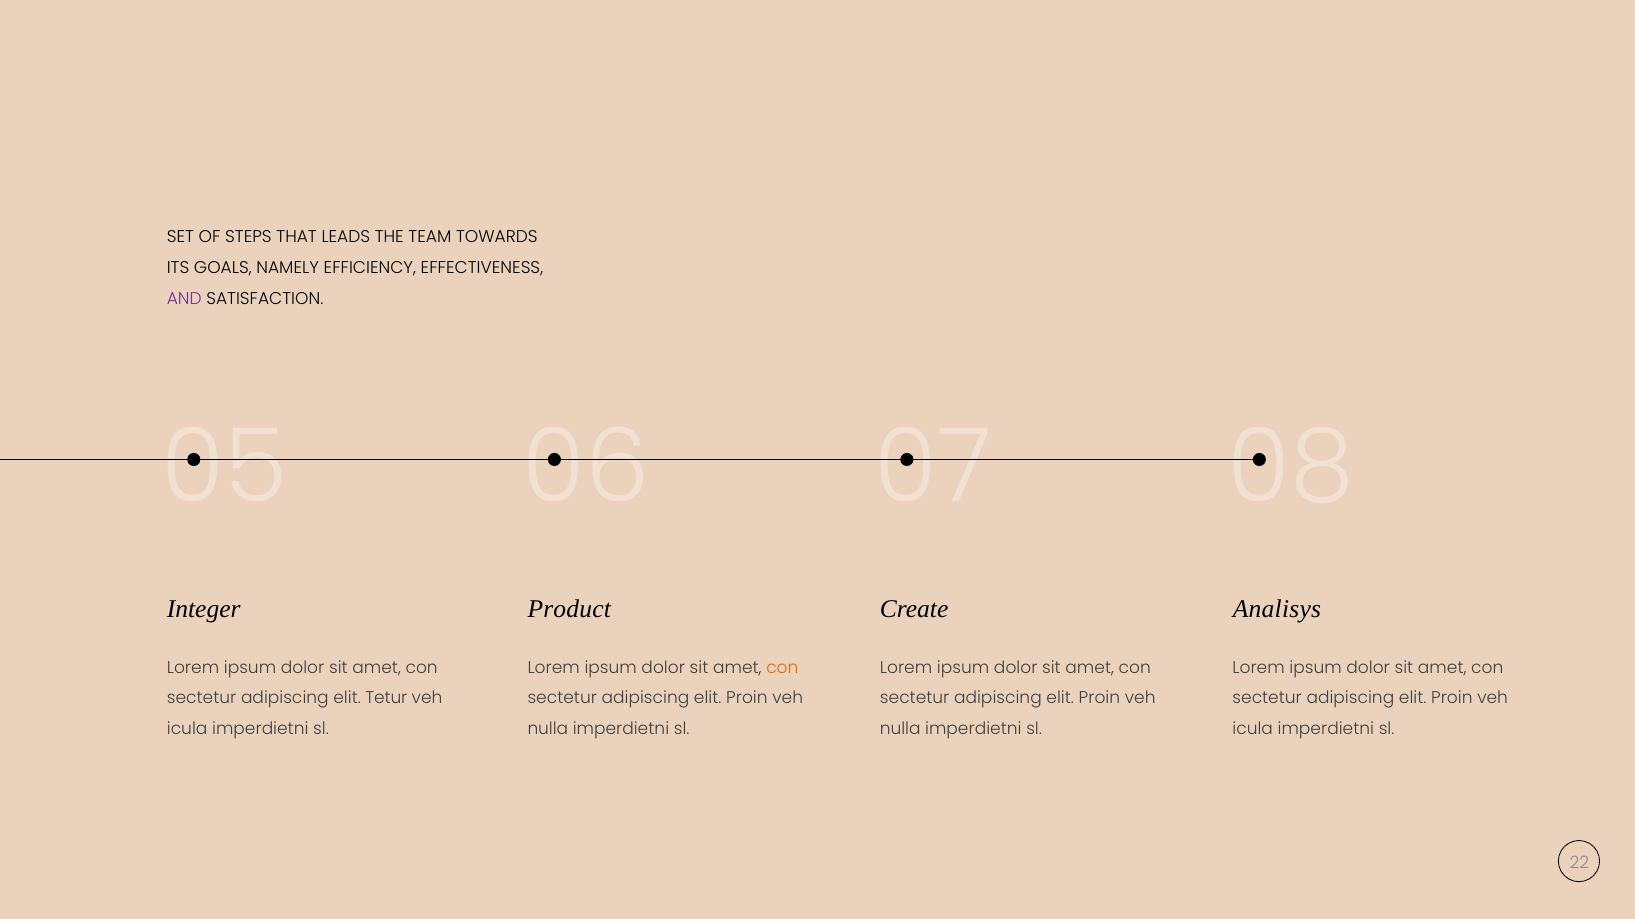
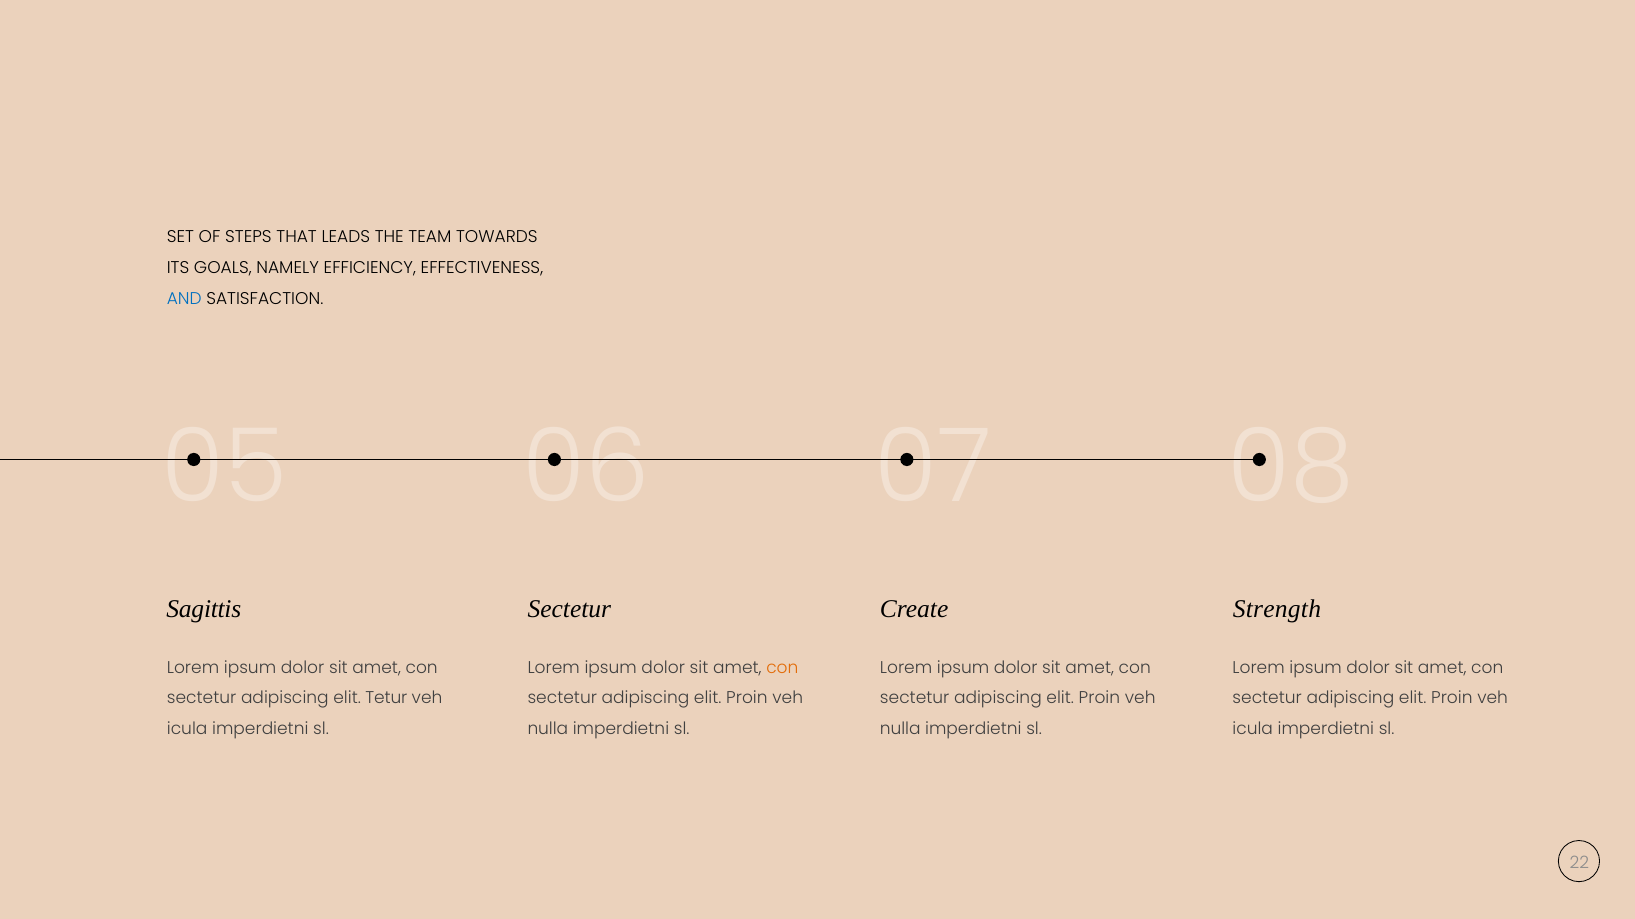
AND colour: purple -> blue (184, 299)
Integer: Integer -> Sagittis (204, 609)
Product: Product -> Sectetur (569, 609)
Analisys: Analisys -> Strength (1277, 609)
